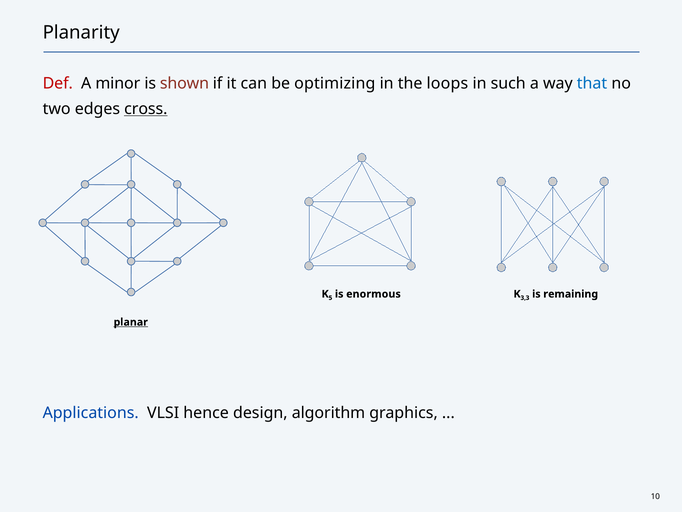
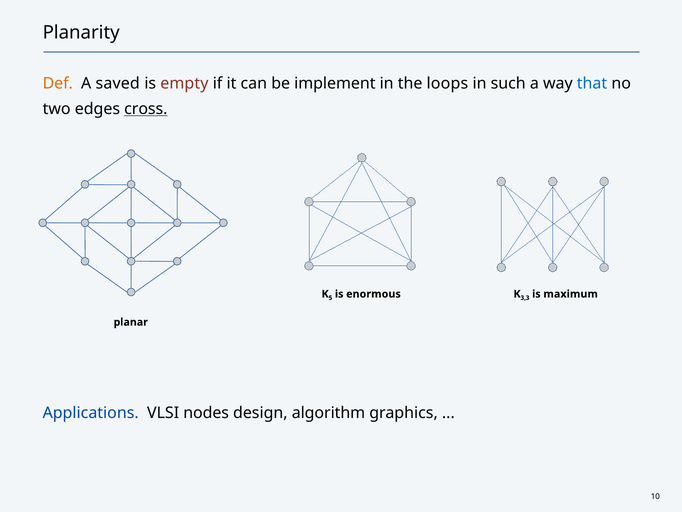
Def colour: red -> orange (58, 83)
minor: minor -> saved (118, 83)
shown: shown -> empty (184, 83)
optimizing: optimizing -> implement (335, 83)
remaining: remaining -> maximum (571, 294)
planar underline: present -> none (131, 322)
hence: hence -> nodes (206, 413)
